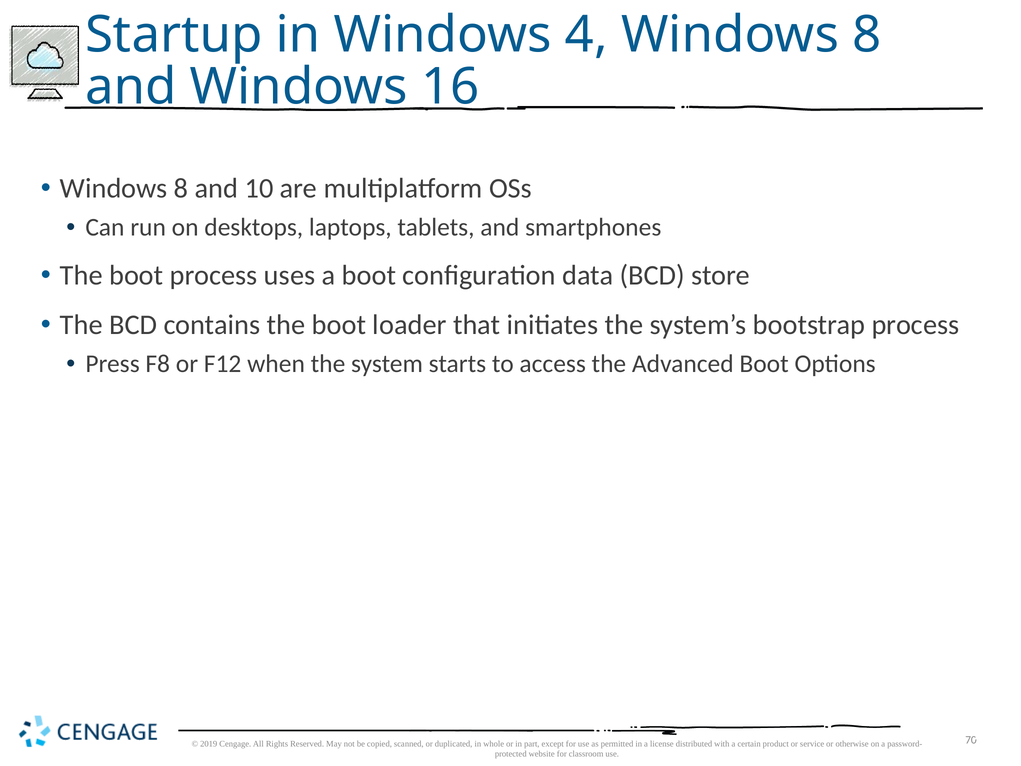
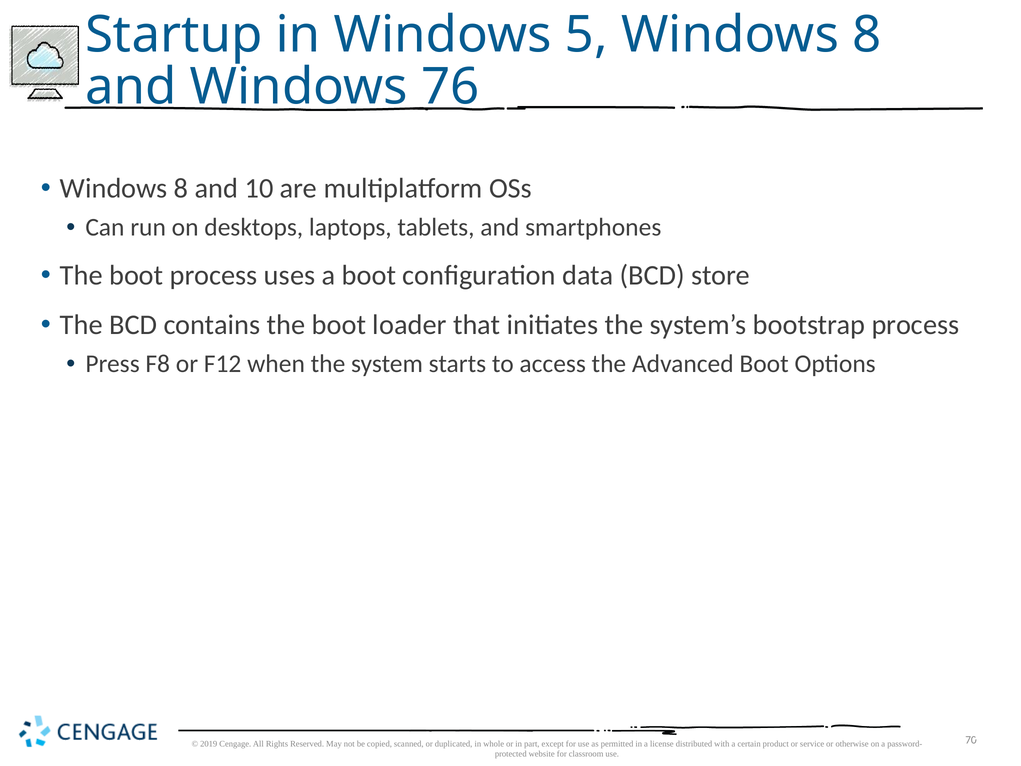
4: 4 -> 5 (586, 35)
16: 16 -> 76 (450, 87)
